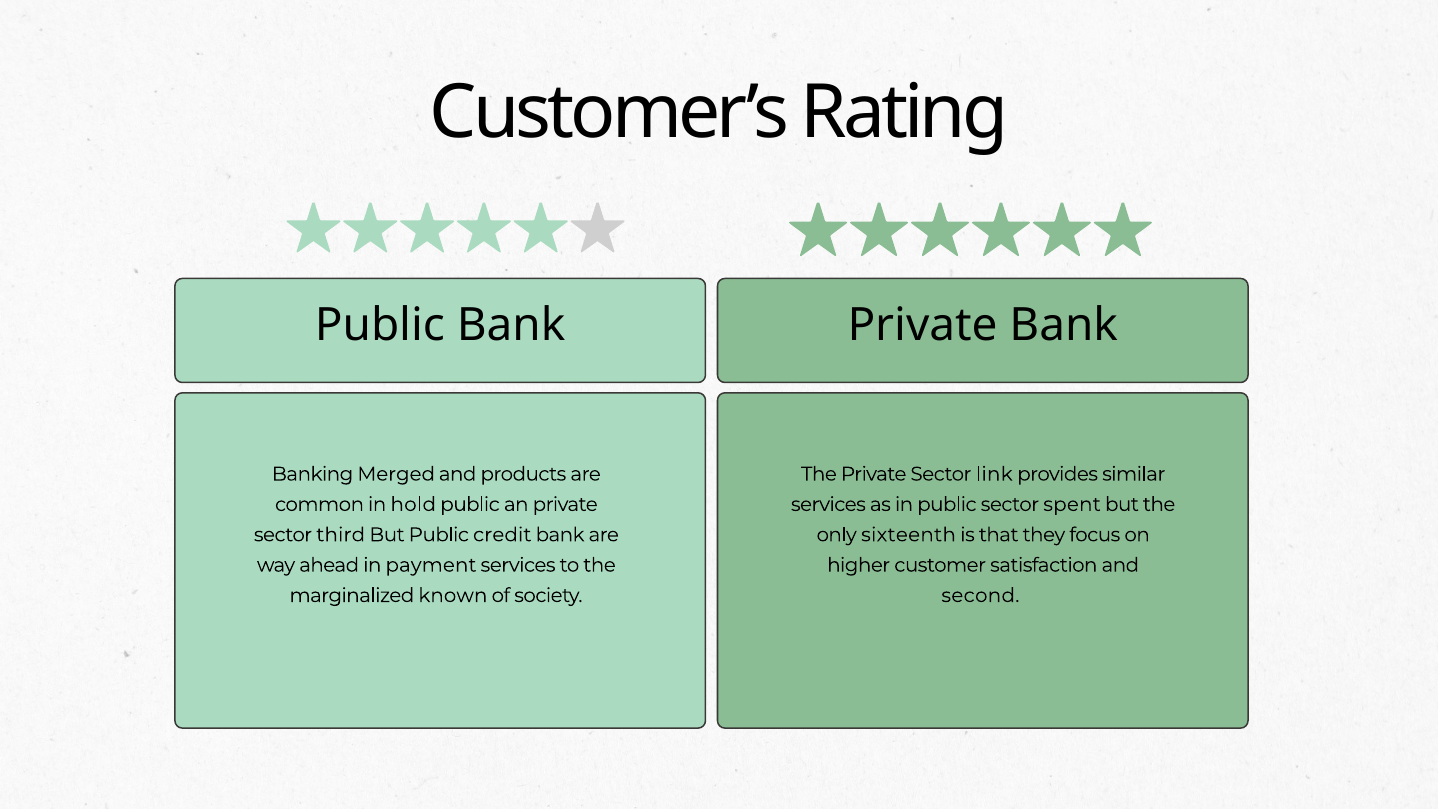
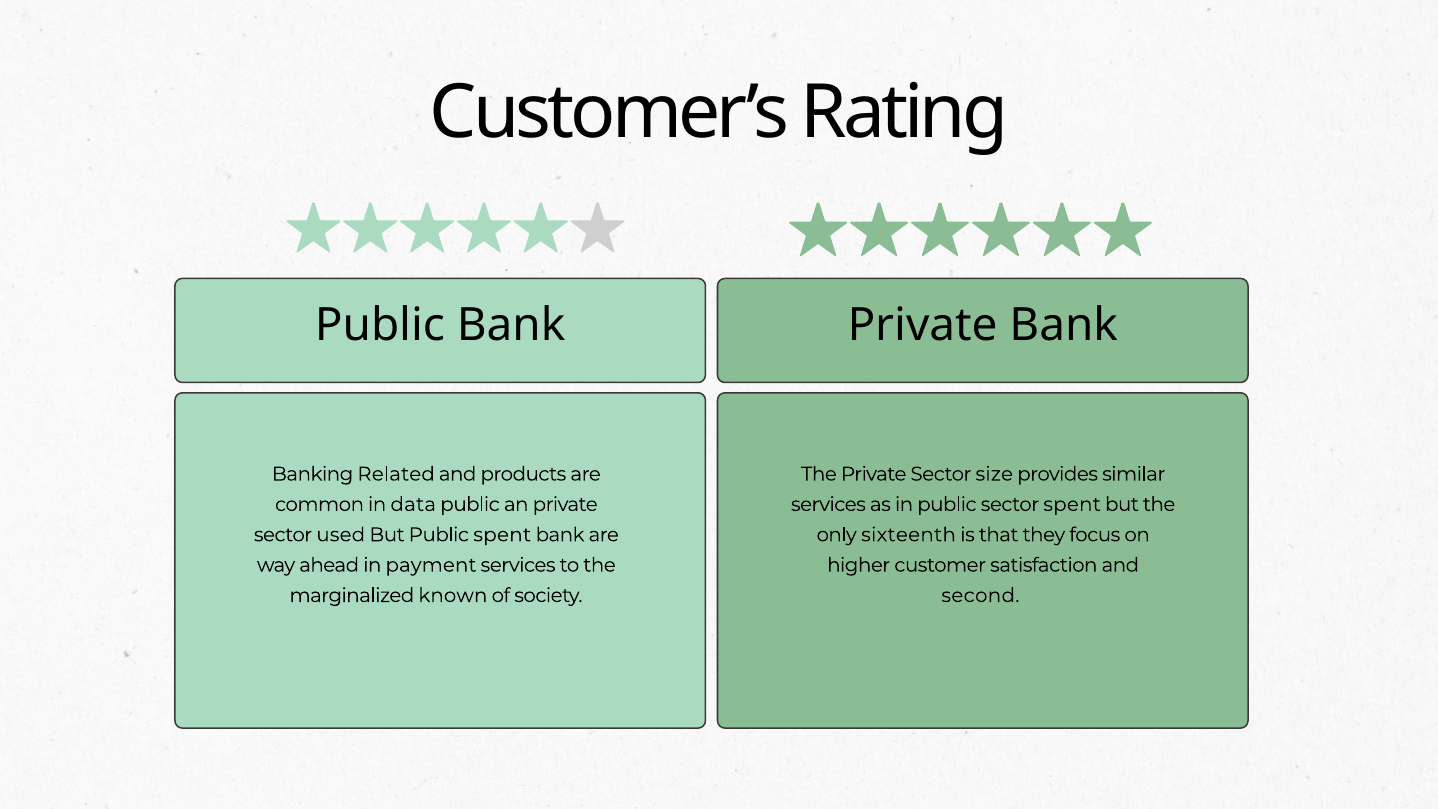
Merged: Merged -> Related (396, 474)
link: link -> size (994, 474)
hold: hold -> data (413, 504)
third: third -> used (341, 535)
Public credit: credit -> spent (502, 535)
